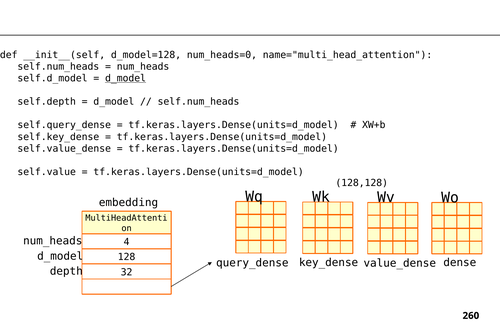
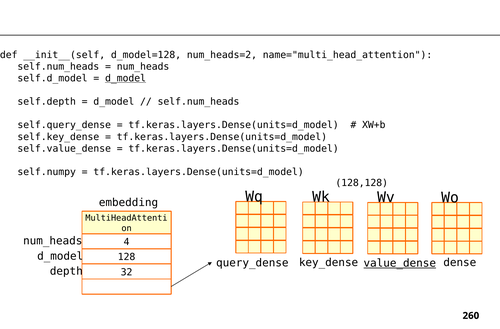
num_heads=0: num_heads=0 -> num_heads=2 (222, 55)
self.value: self.value -> self.numpy (47, 172)
value_dense underline: none -> present (400, 263)
